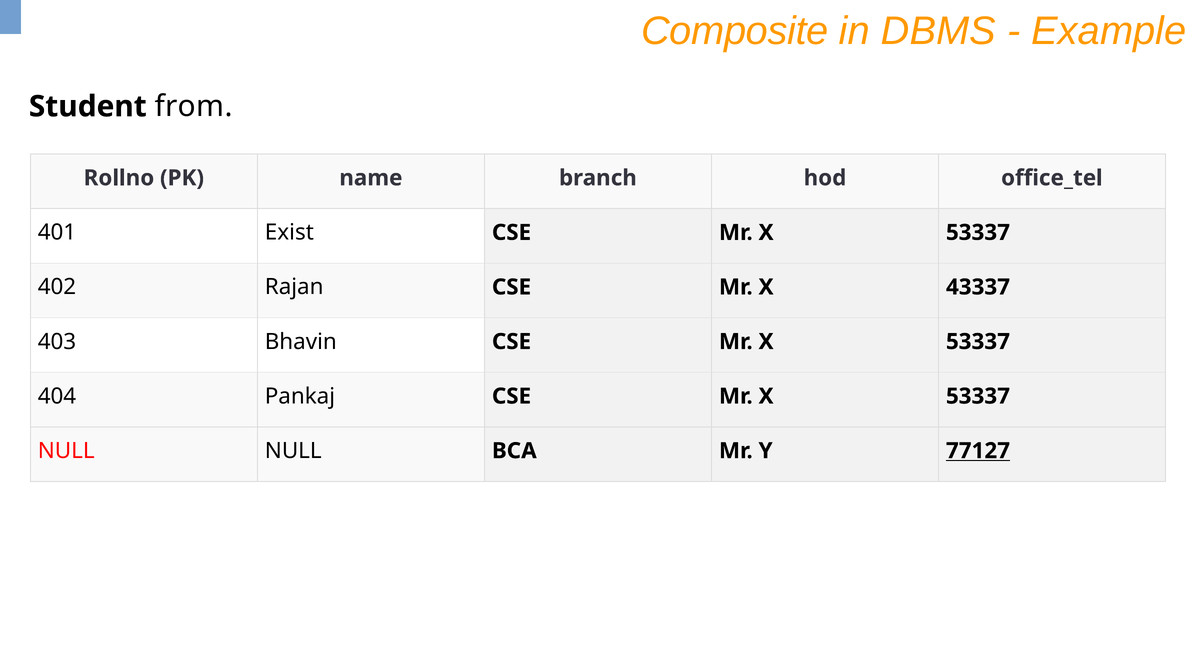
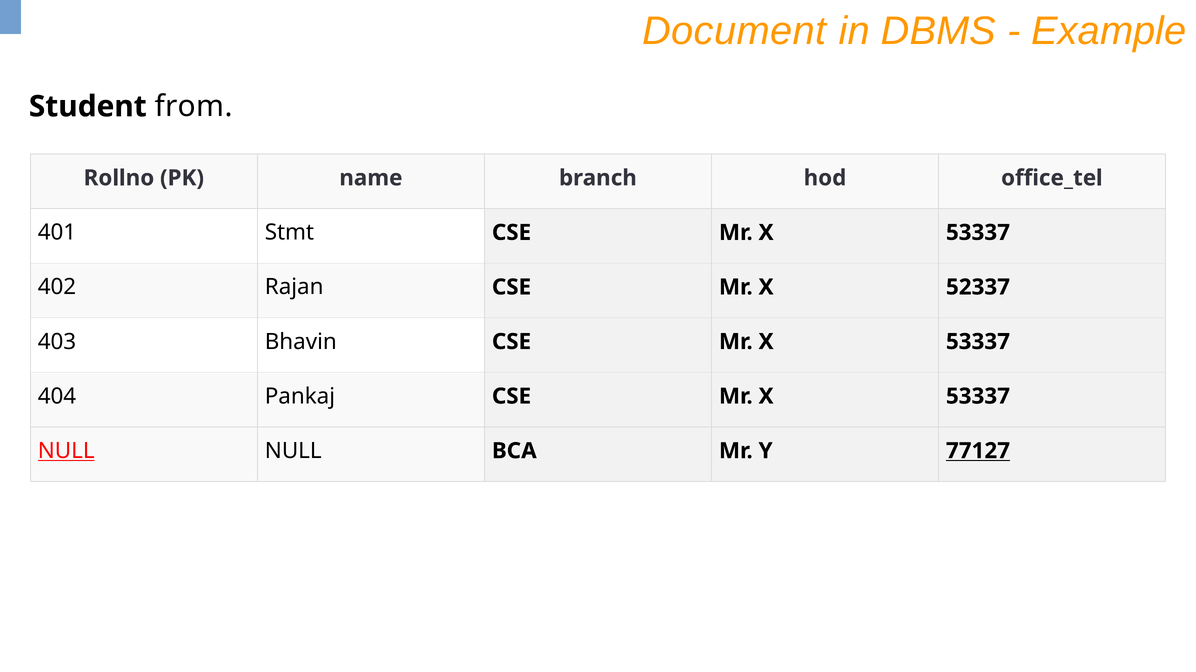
Composite: Composite -> Document (734, 31)
Exist: Exist -> Stmt (289, 233)
43337: 43337 -> 52337 (978, 287)
NULL underline: none -> present (66, 451)
